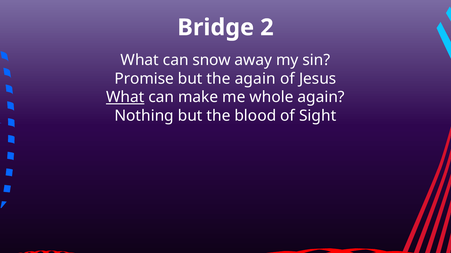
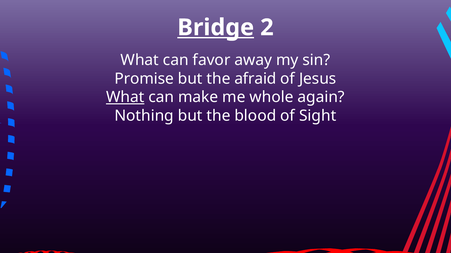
Bridge underline: none -> present (216, 28)
snow: snow -> favor (212, 60)
the again: again -> afraid (255, 79)
